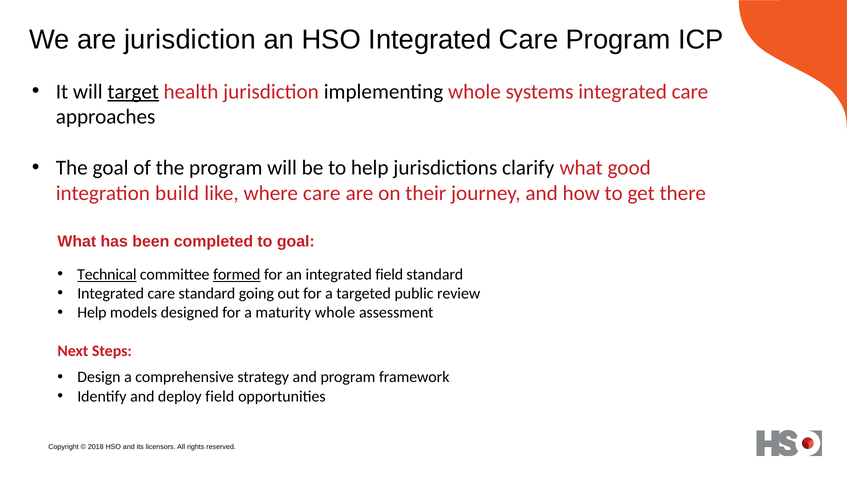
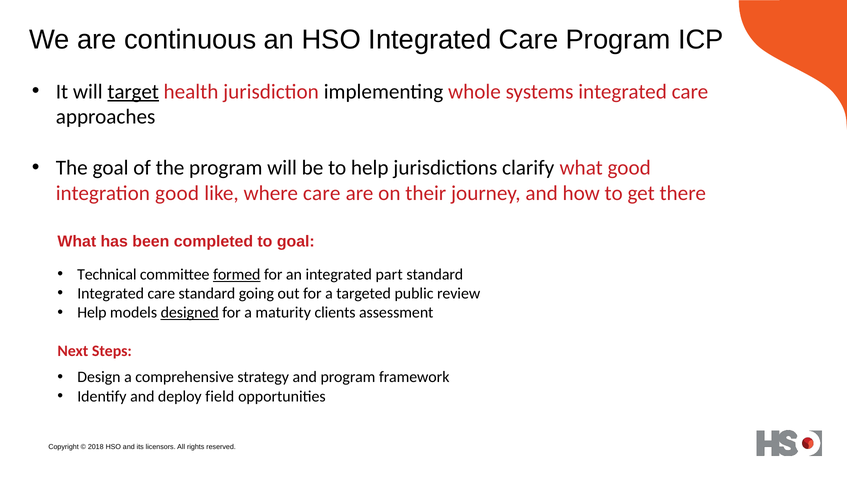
are jurisdiction: jurisdiction -> continuous (190, 39)
integration build: build -> good (177, 193)
Technical underline: present -> none (107, 274)
integrated field: field -> part (389, 274)
designed underline: none -> present (190, 312)
maturity whole: whole -> clients (335, 312)
